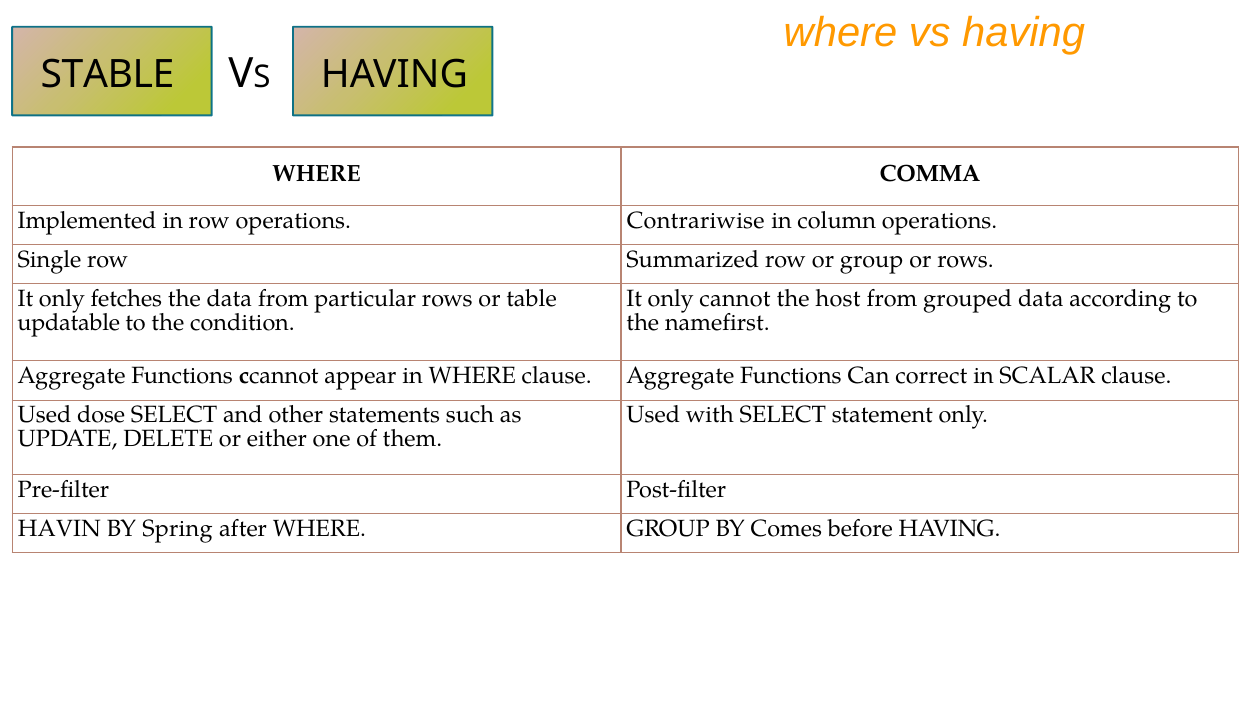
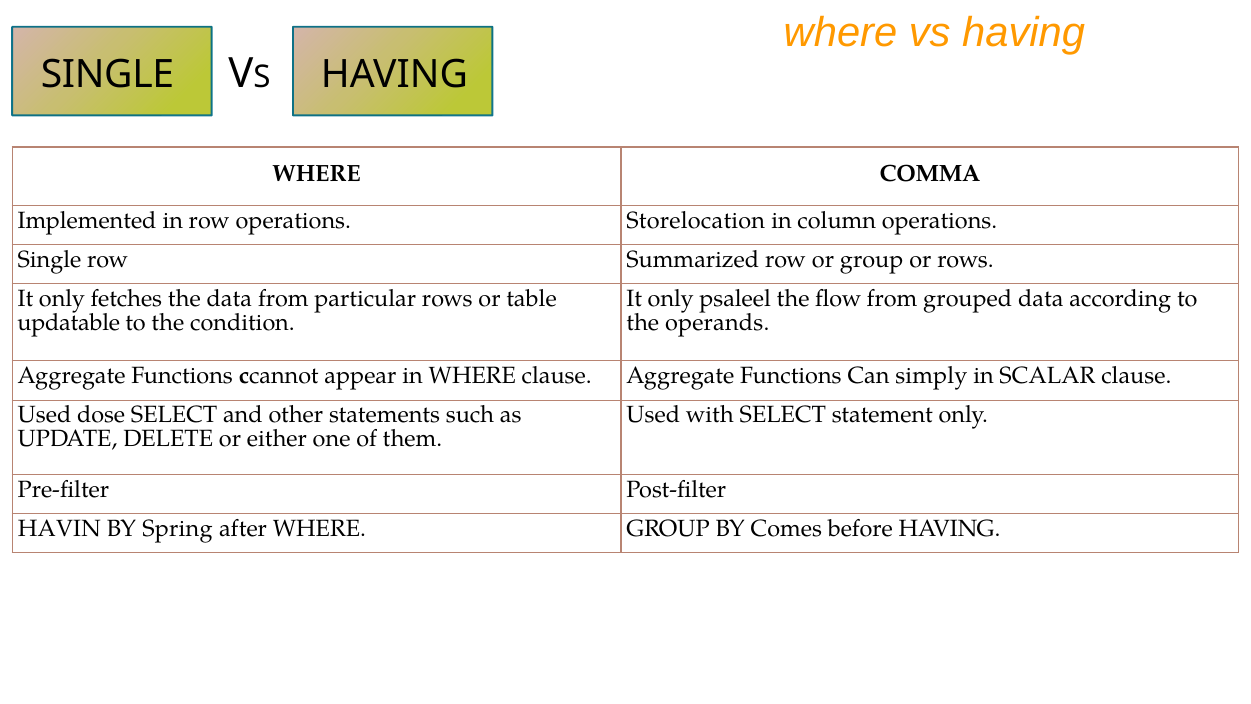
STABLE: STABLE -> SINGLE (107, 74)
Contrariwise: Contrariwise -> Storelocation (696, 220)
cannot: cannot -> psaleel (735, 299)
host: host -> flow (838, 299)
namefirst: namefirst -> operands (717, 322)
correct: correct -> simply (931, 376)
